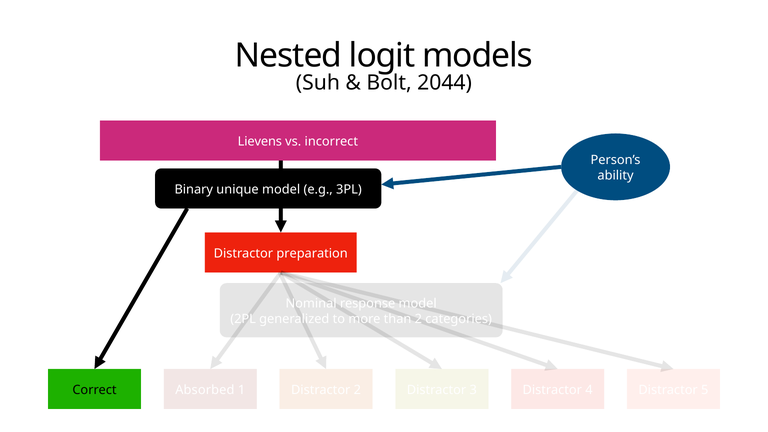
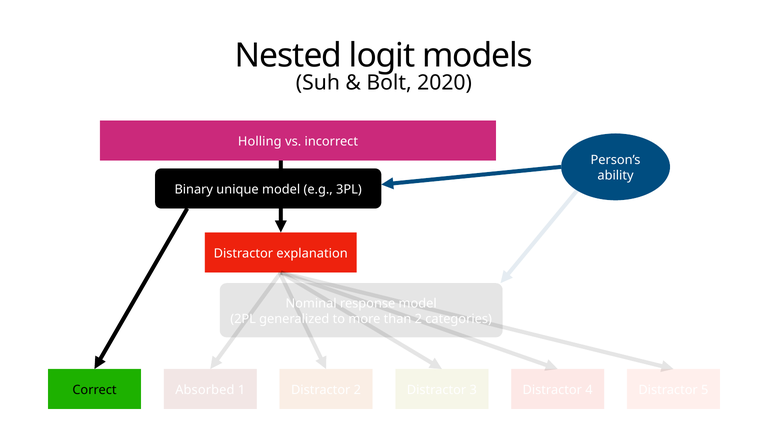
2044: 2044 -> 2020 (445, 83)
Lievens: Lievens -> Holling (260, 141)
preparation: preparation -> explanation (312, 253)
